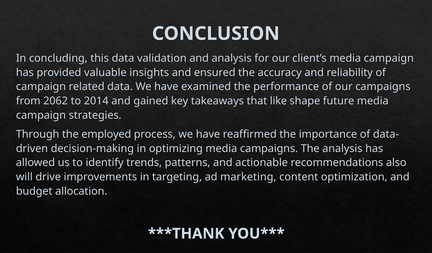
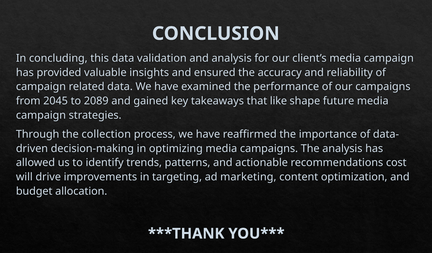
2062: 2062 -> 2045 (56, 101)
2014: 2014 -> 2089 (96, 101)
employed: employed -> collection (106, 134)
also: also -> cost (396, 163)
